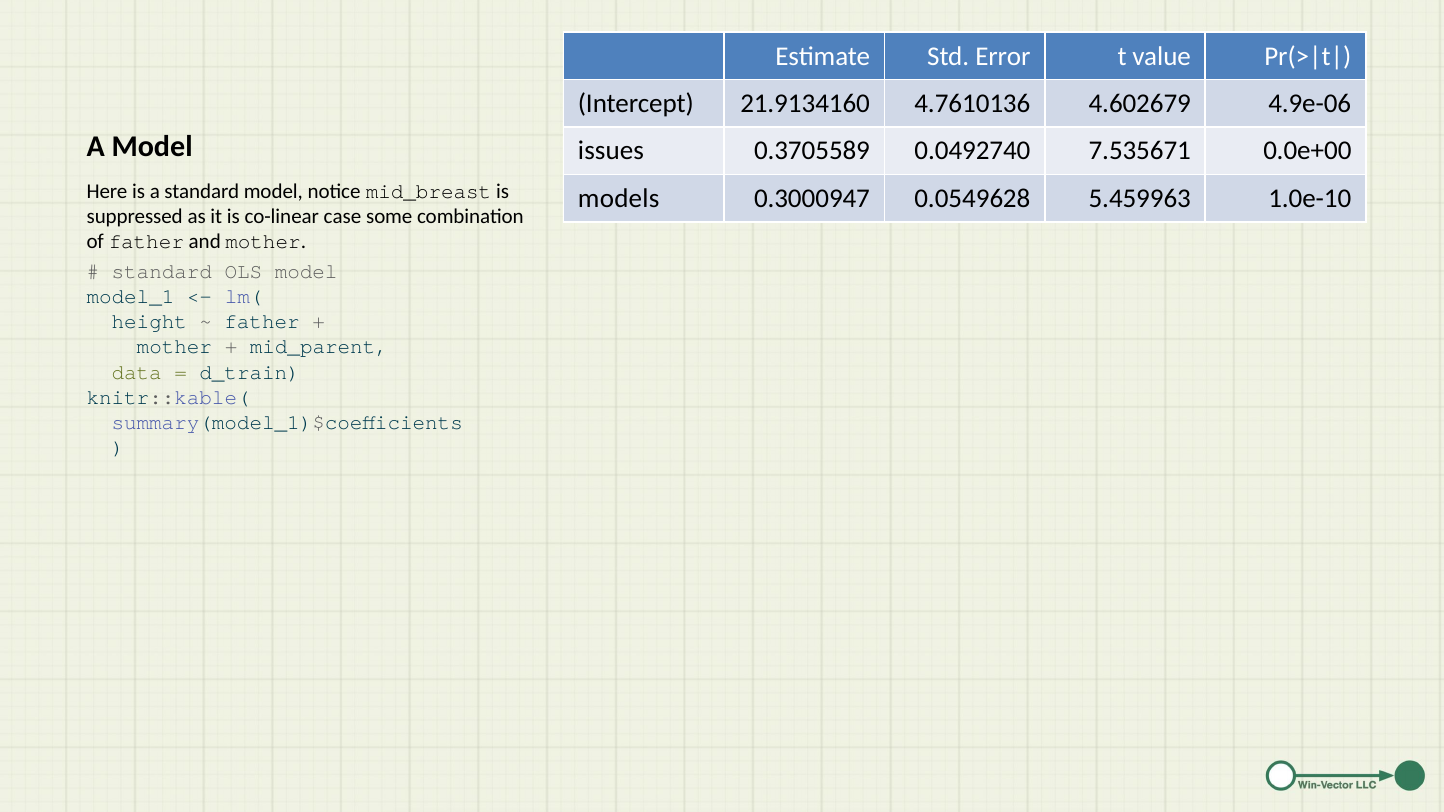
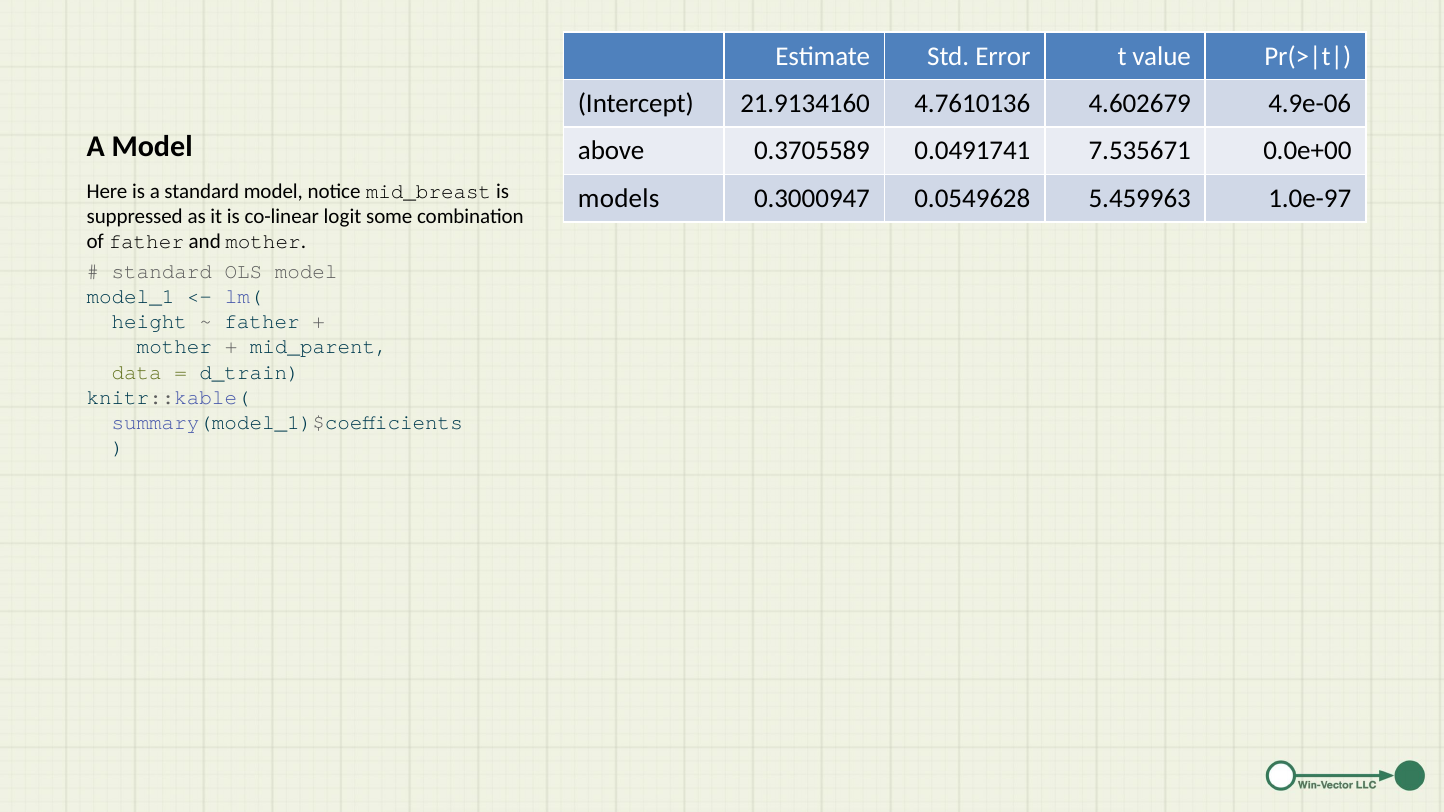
issues: issues -> above (611, 151)
0.0492740: 0.0492740 -> 0.0491741 (972, 151)
1.0e-10: 1.0e-10 -> 1.0e-97 (1310, 199)
case: case -> logit (343, 217)
